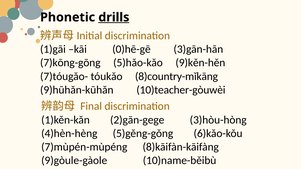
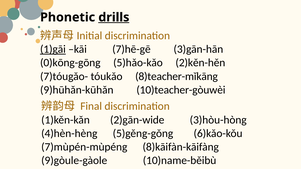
1)gāi underline: none -> present (53, 49)
0)hē-gē: 0)hē-gē -> 7)hē-gē (131, 49)
7)kōng-gōng: 7)kōng-gōng -> 0)kōng-gōng (70, 63)
9)kěn-hěn: 9)kěn-hěn -> 2)kěn-hěn (200, 63)
8)country-mǐkāng: 8)country-mǐkāng -> 8)teacher-mǐkāng (177, 76)
2)gān-gege: 2)gān-gege -> 2)gān-wide (137, 120)
